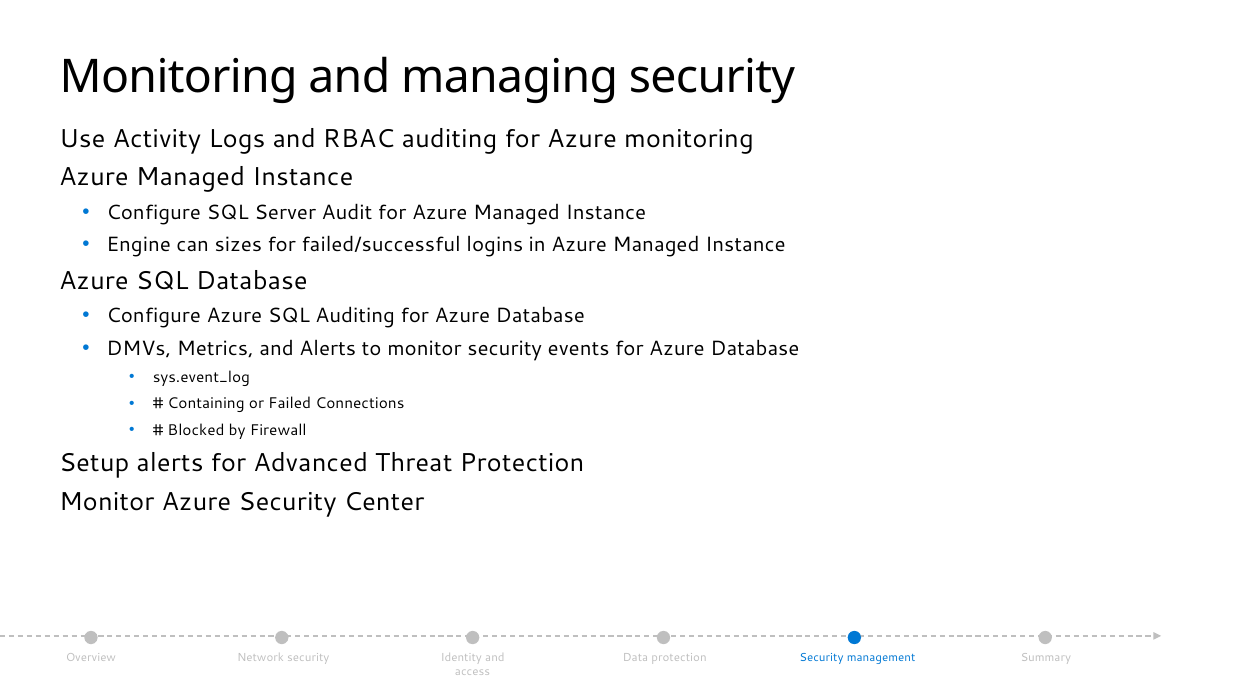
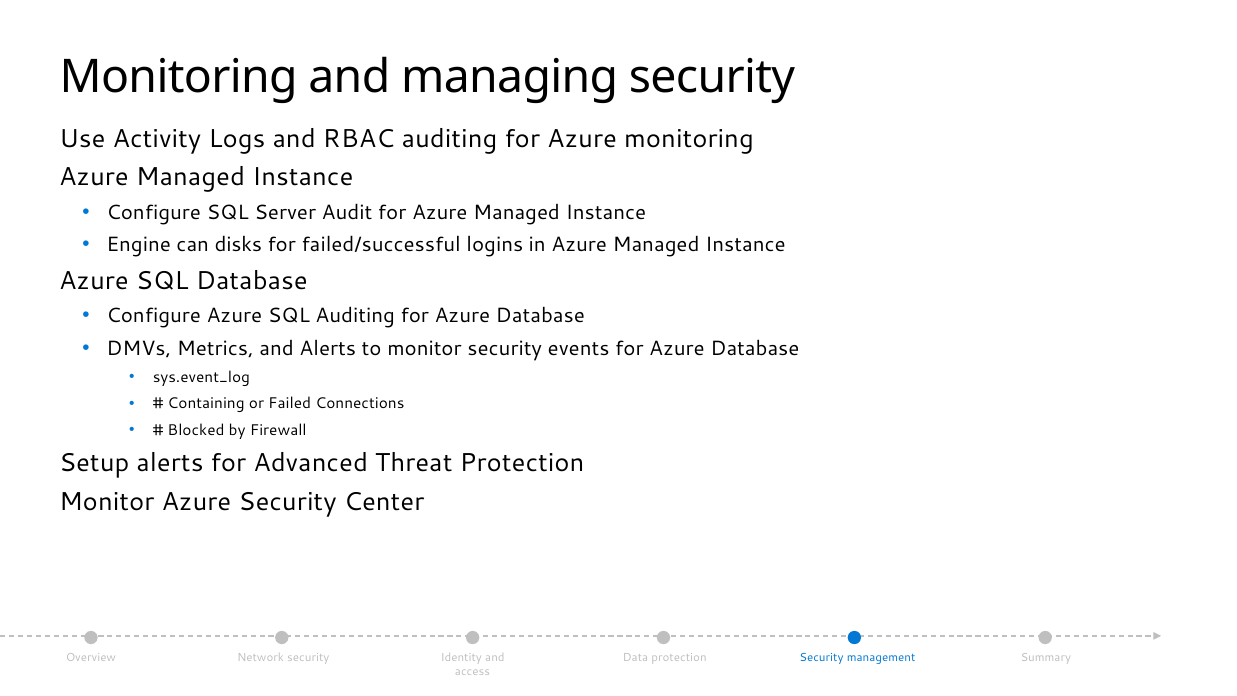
sizes: sizes -> disks (238, 245)
